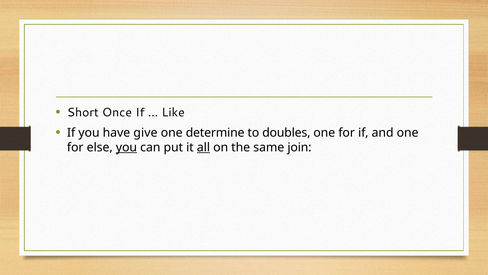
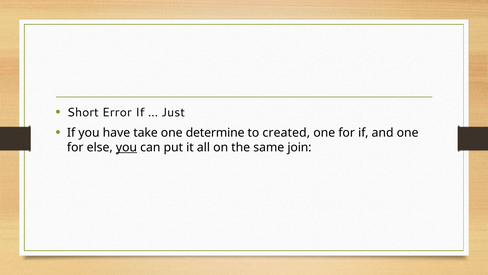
Once: Once -> Error (117, 112)
Like: Like -> Just (173, 112)
give: give -> take (146, 132)
doubles: doubles -> created (286, 132)
all underline: present -> none (203, 147)
